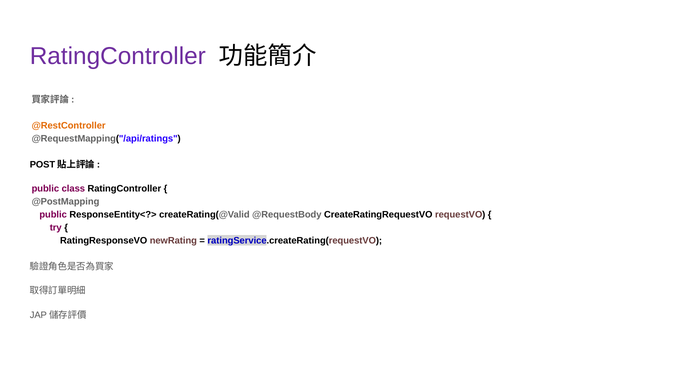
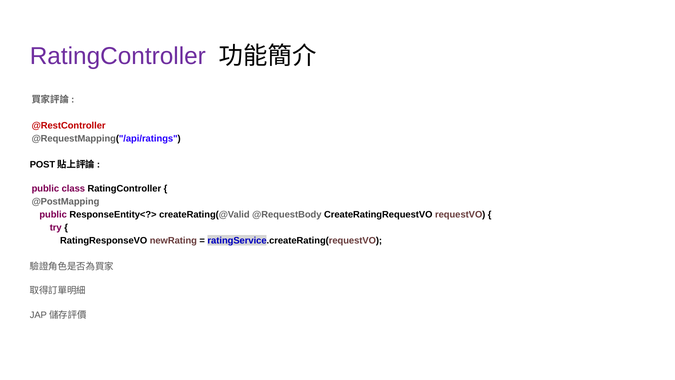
@RestController colour: orange -> red (69, 126)
